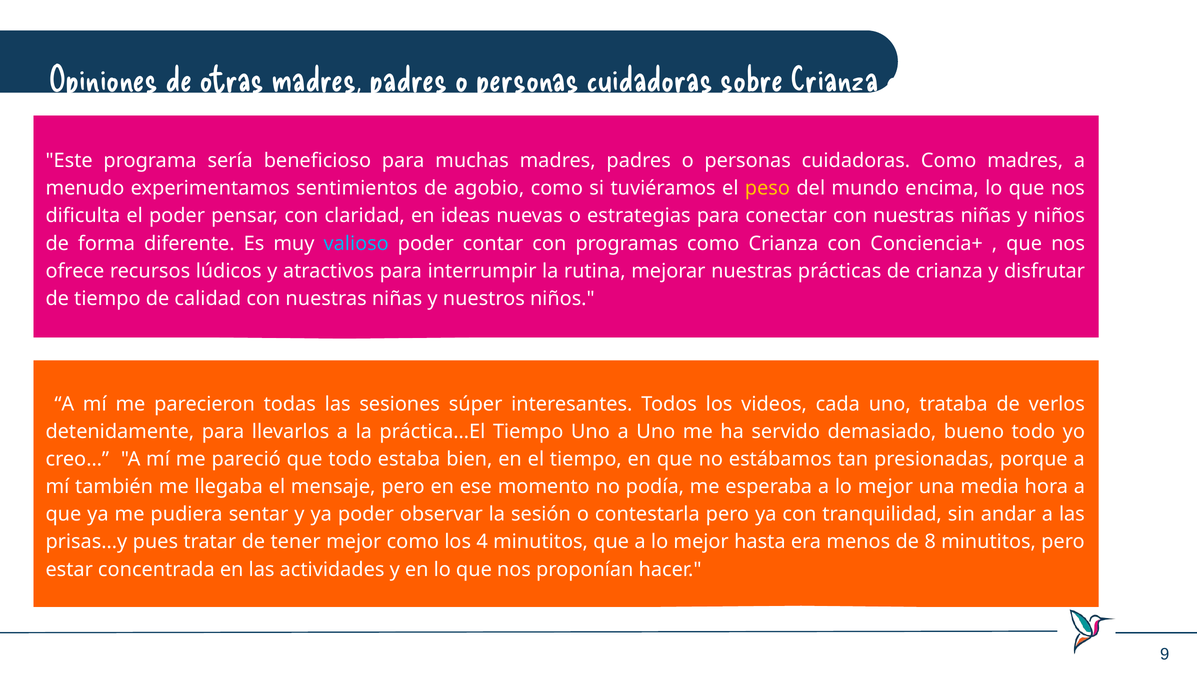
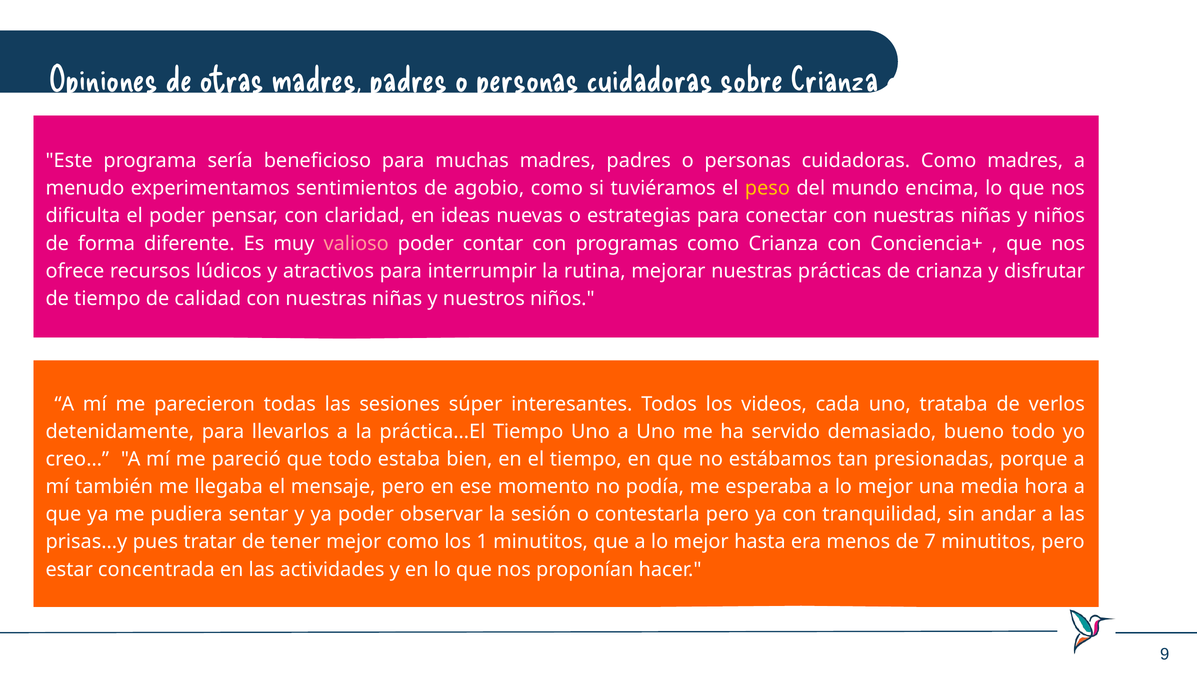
valioso colour: light blue -> pink (356, 243)
4: 4 -> 1 (482, 541)
8: 8 -> 7 (930, 541)
